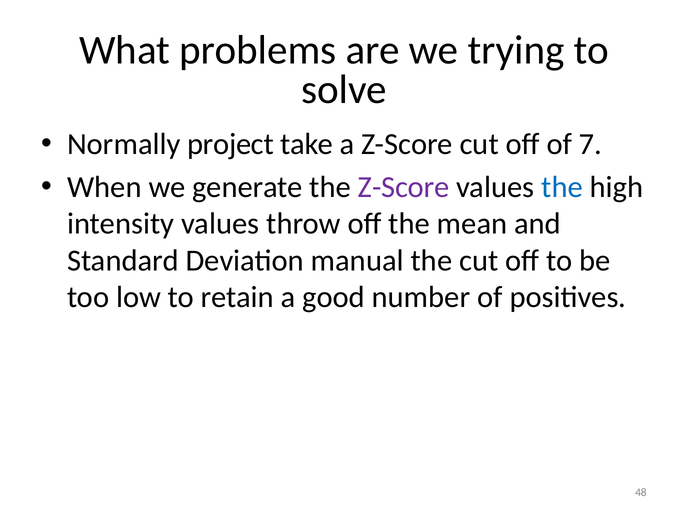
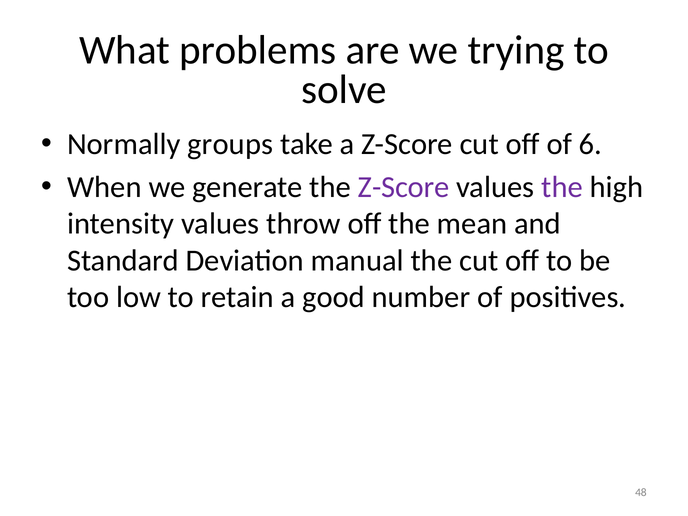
project: project -> groups (230, 144)
7: 7 -> 6 (591, 144)
the colour: blue -> purple (562, 187)
